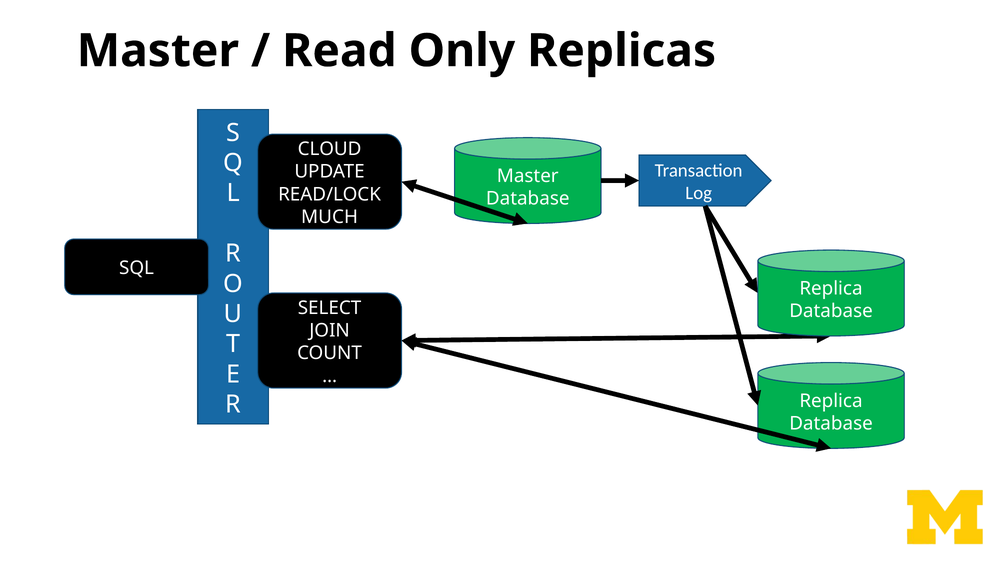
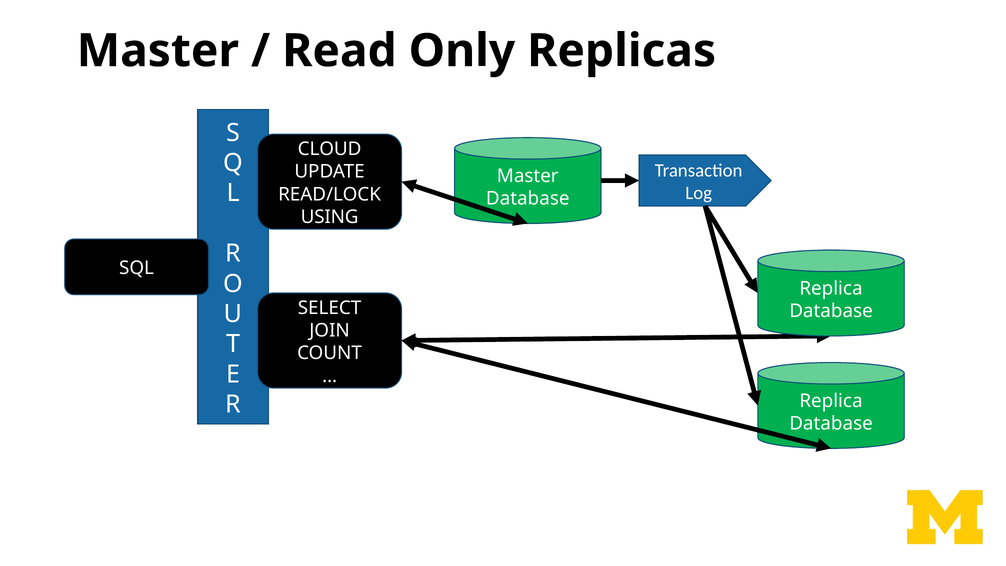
MUCH: MUCH -> USING (330, 217)
